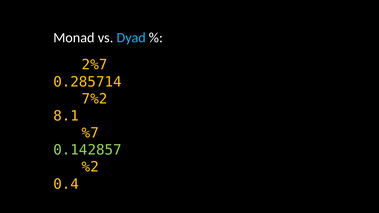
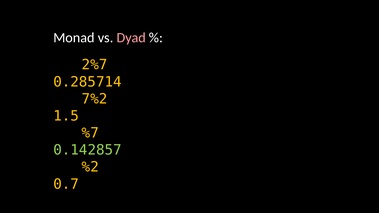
Dyad colour: light blue -> pink (131, 38)
8.1: 8.1 -> 1.5 (66, 116)
0.4: 0.4 -> 0.7 (66, 184)
